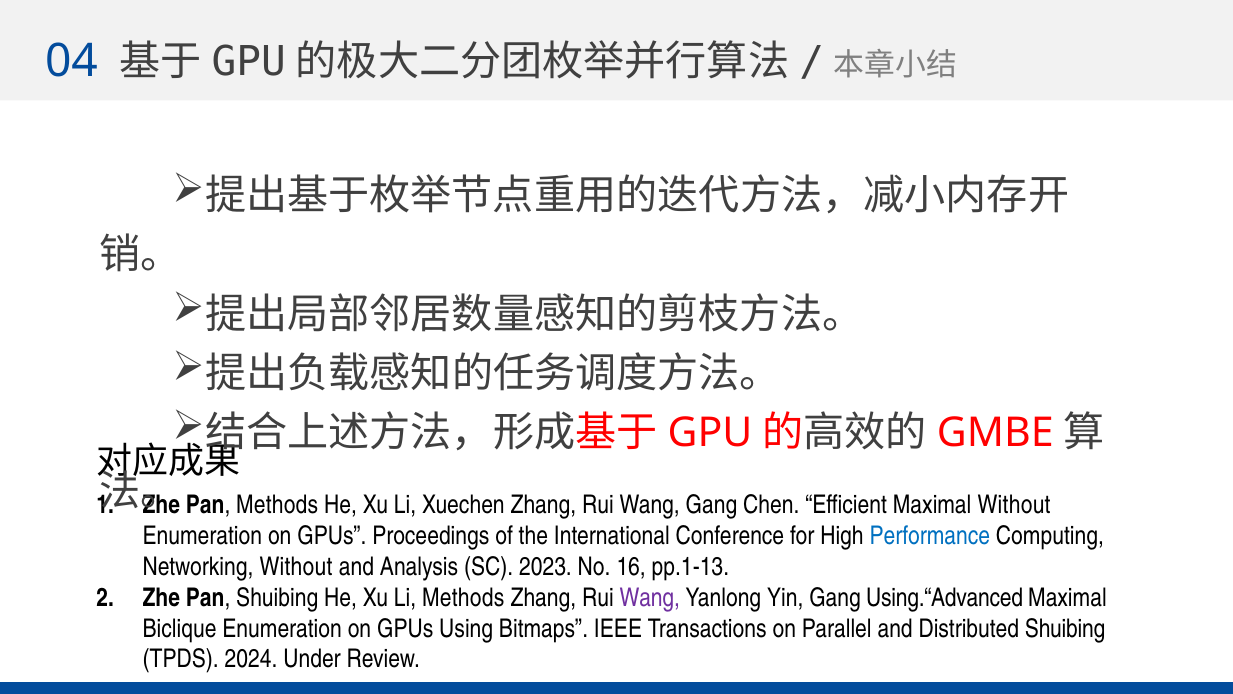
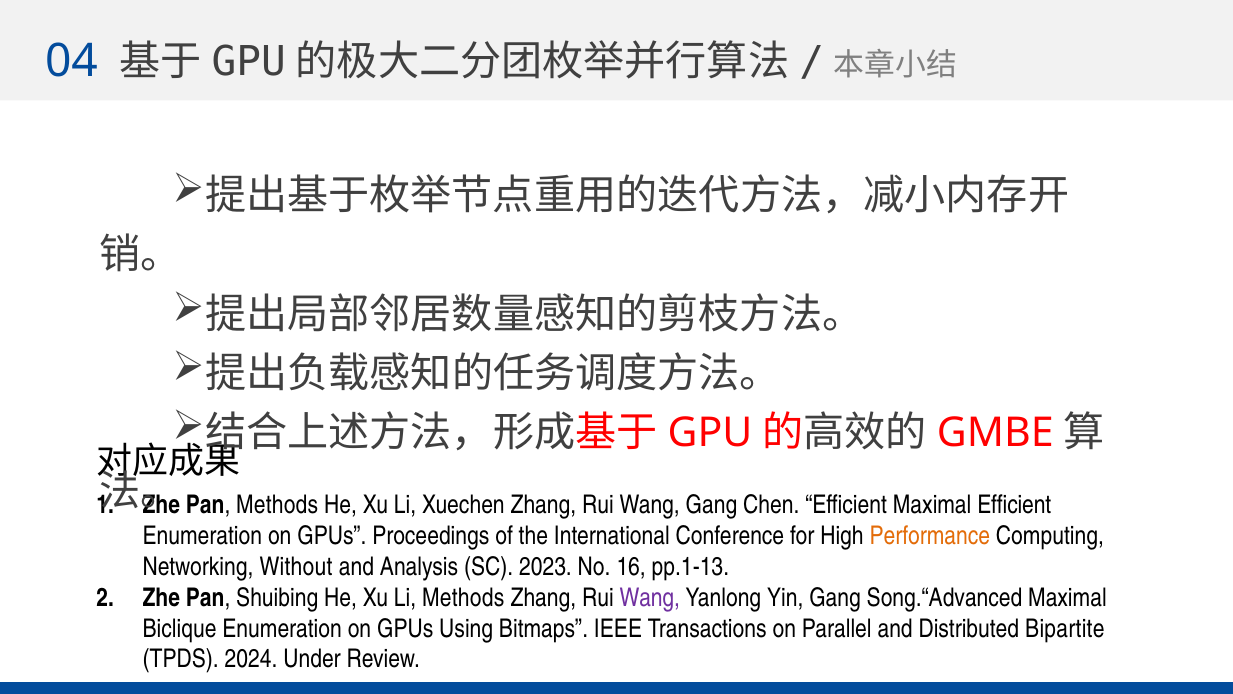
Maximal Without: Without -> Efficient (1014, 505)
Performance colour: blue -> orange (930, 536)
Using.“Advanced: Using.“Advanced -> Song.“Advanced (945, 597)
Distributed Shuibing: Shuibing -> Bipartite (1065, 628)
